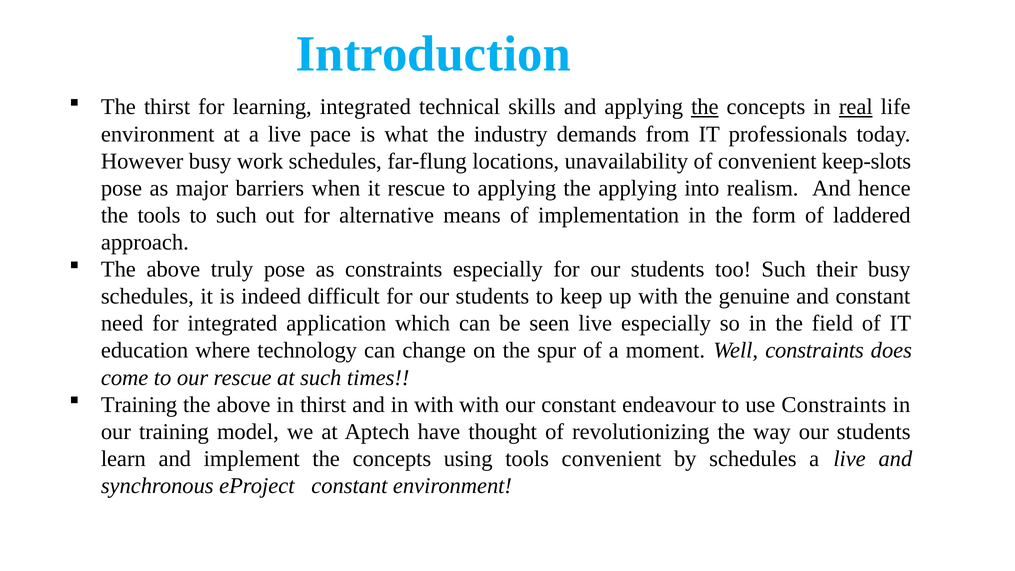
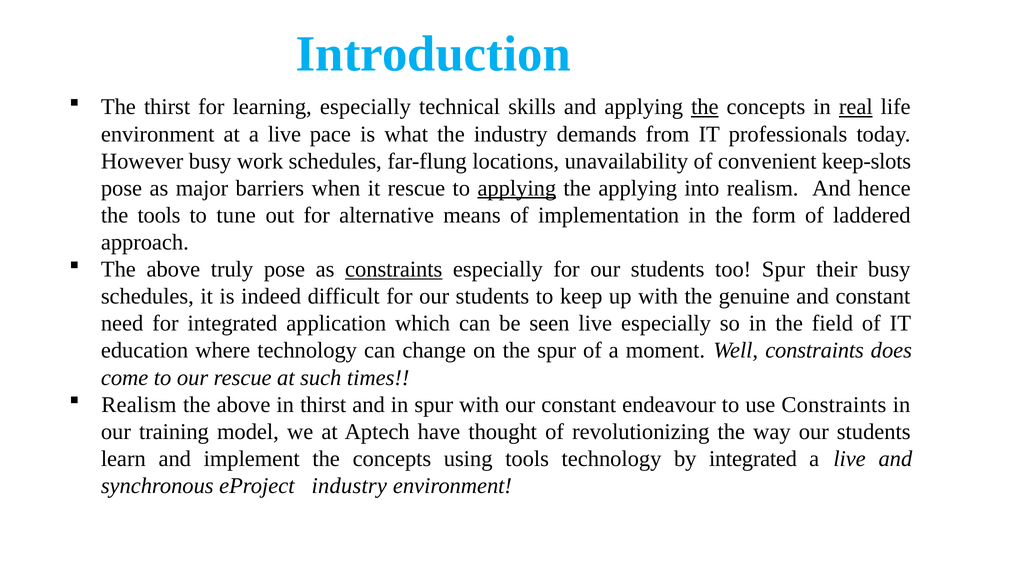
learning integrated: integrated -> especially (365, 107)
applying underline: none -> present (517, 188)
to such: such -> tune (236, 215)
constraints underline: none -> present (394, 269)
too Such: Such -> Spur (783, 269)
Training: Training -> Realism (139, 405)
in with: with -> spur (434, 405)
tools convenient: convenient -> technology (612, 459)
by schedules: schedules -> integrated (753, 459)
eProject constant: constant -> industry (349, 486)
